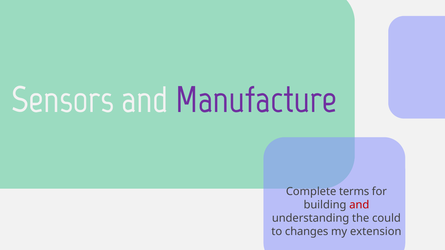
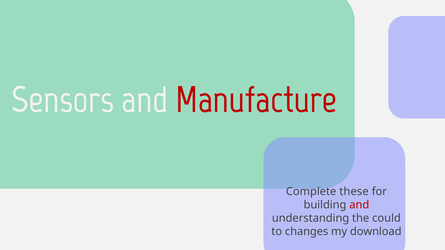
Manufacture colour: purple -> red (256, 100)
terms: terms -> these (354, 192)
extension: extension -> download (376, 232)
